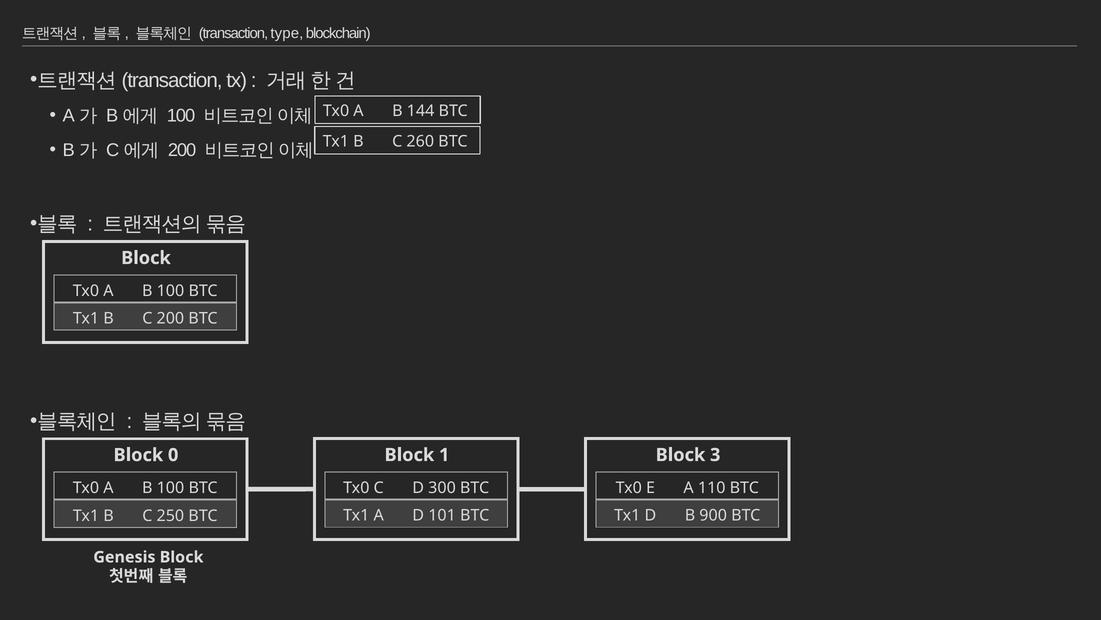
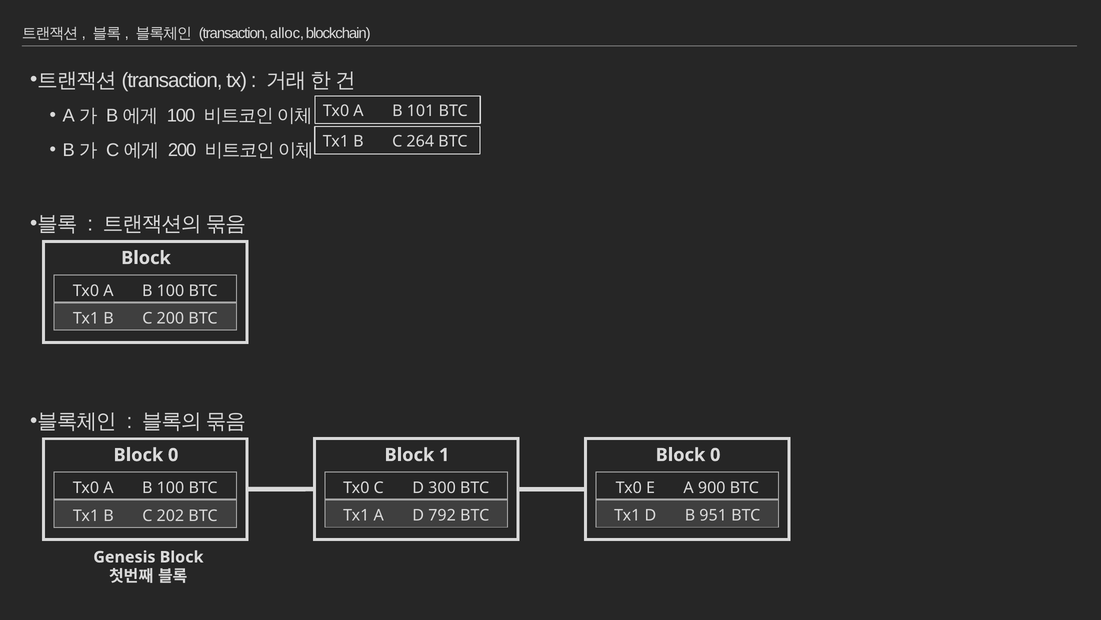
type: type -> alloc (287, 33)
144: 144 -> 101 (421, 111)
260: 260 -> 264 (420, 141)
3: 3 -> 0 (715, 455)
110: 110 -> 900 (712, 488)
101: 101 -> 792 (442, 515)
900: 900 -> 951 (713, 515)
250: 250 -> 202 (170, 515)
